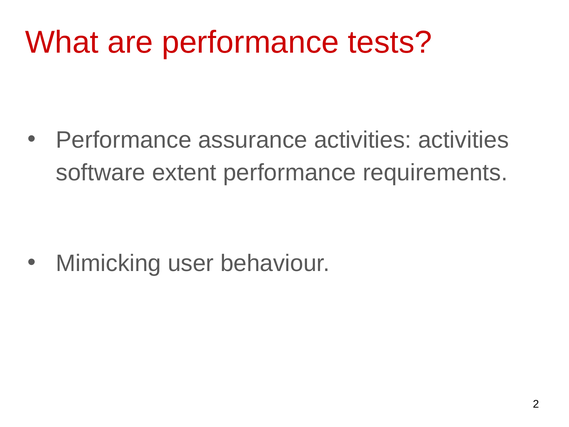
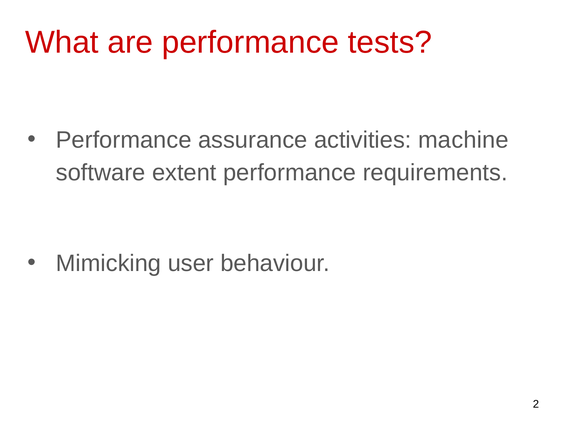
activities activities: activities -> machine (463, 140)
